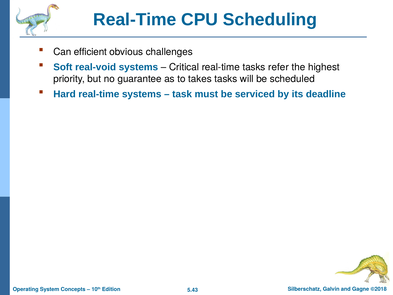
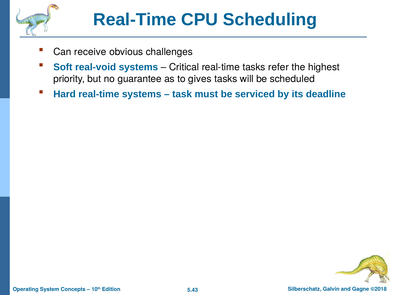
efficient: efficient -> receive (90, 52)
takes: takes -> gives (200, 79)
